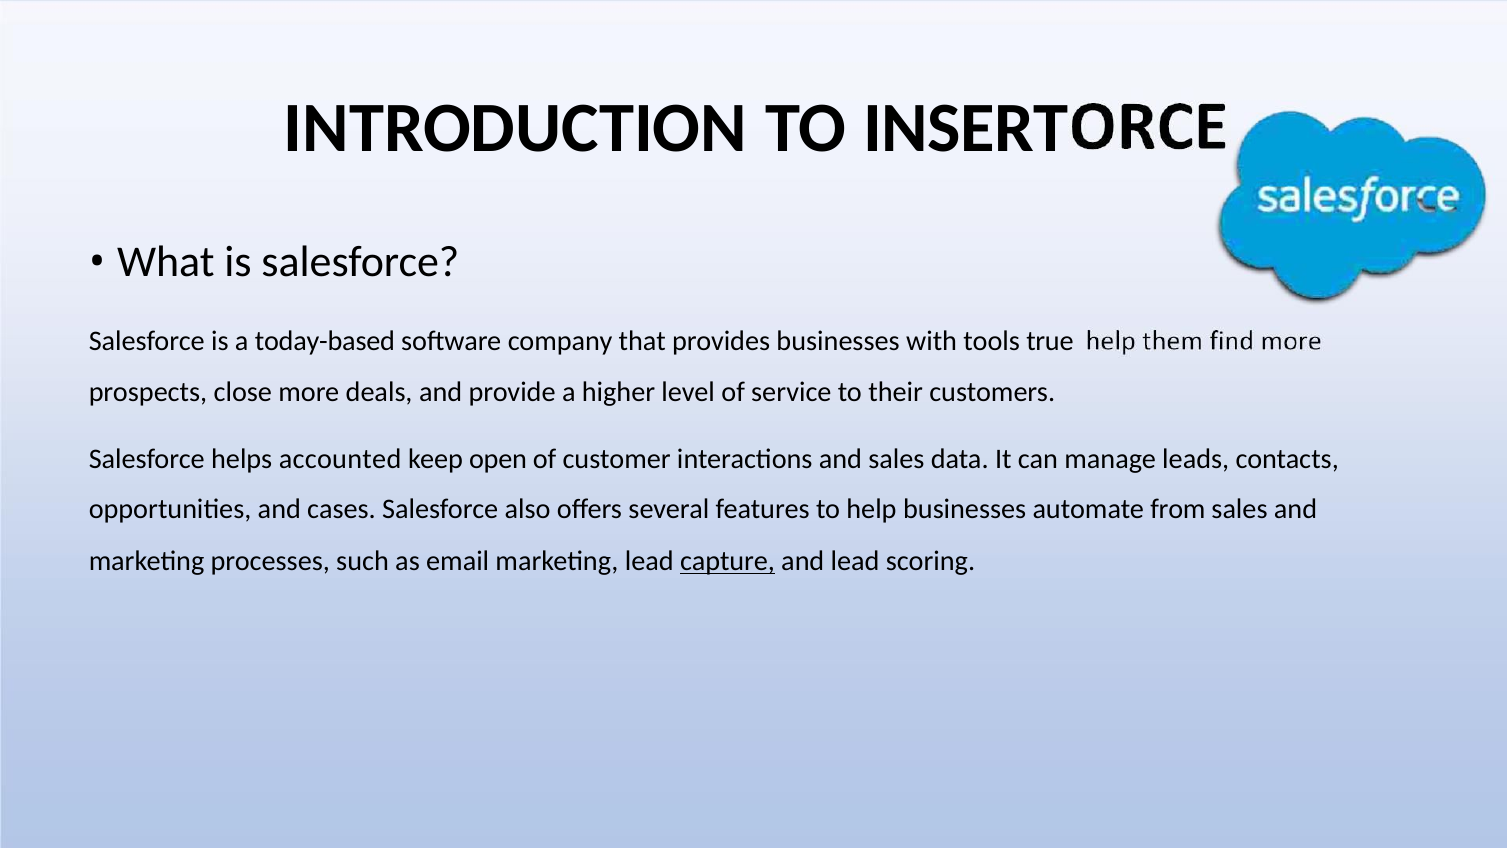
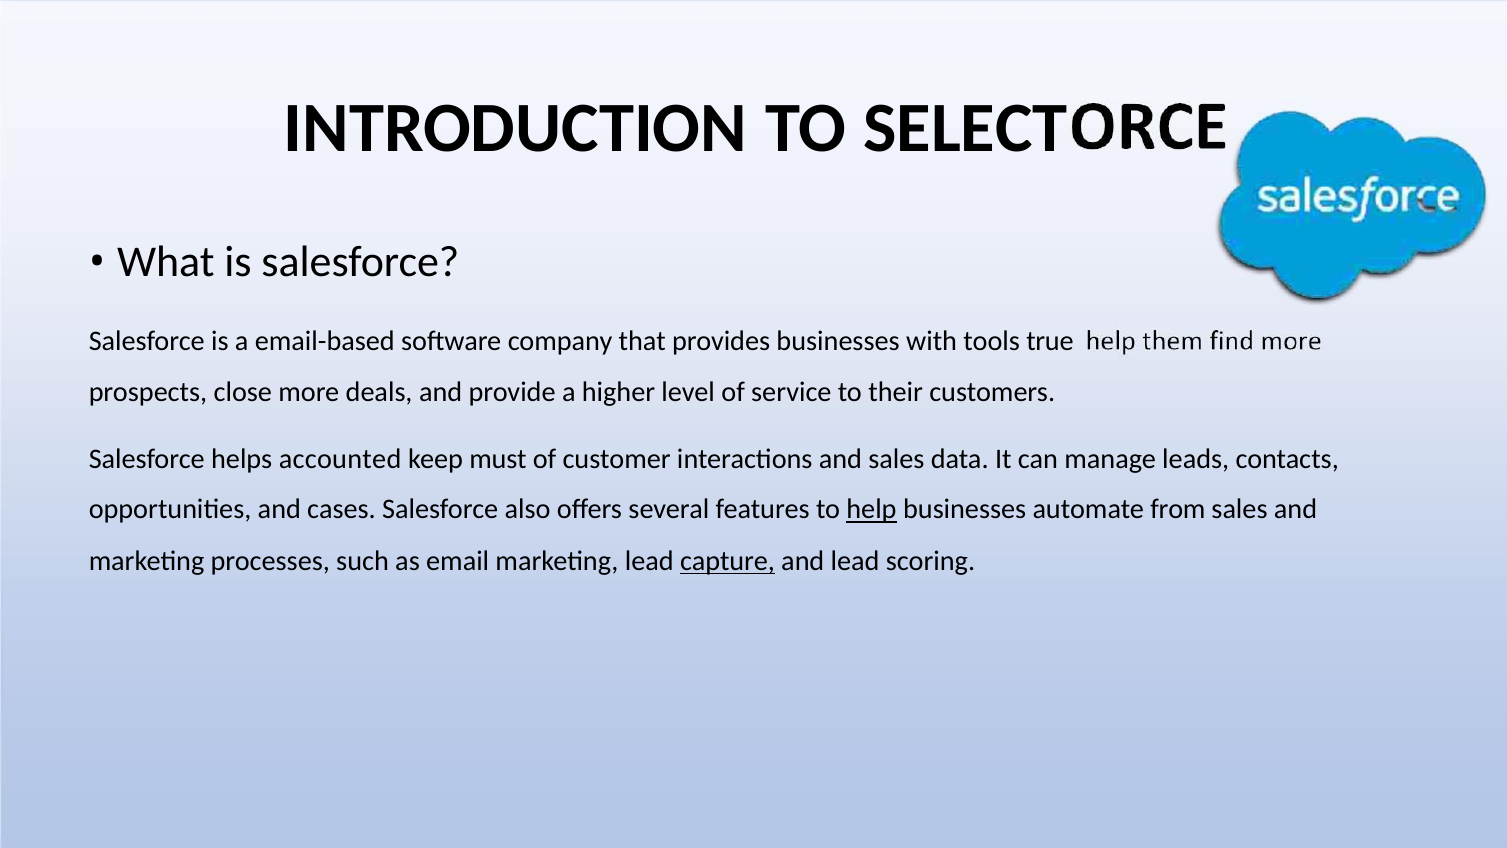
INSERT: INSERT -> SELECT (966, 129)
today-based: today-based -> email-based (325, 341)
open: open -> must (498, 459)
help underline: none -> present (871, 509)
